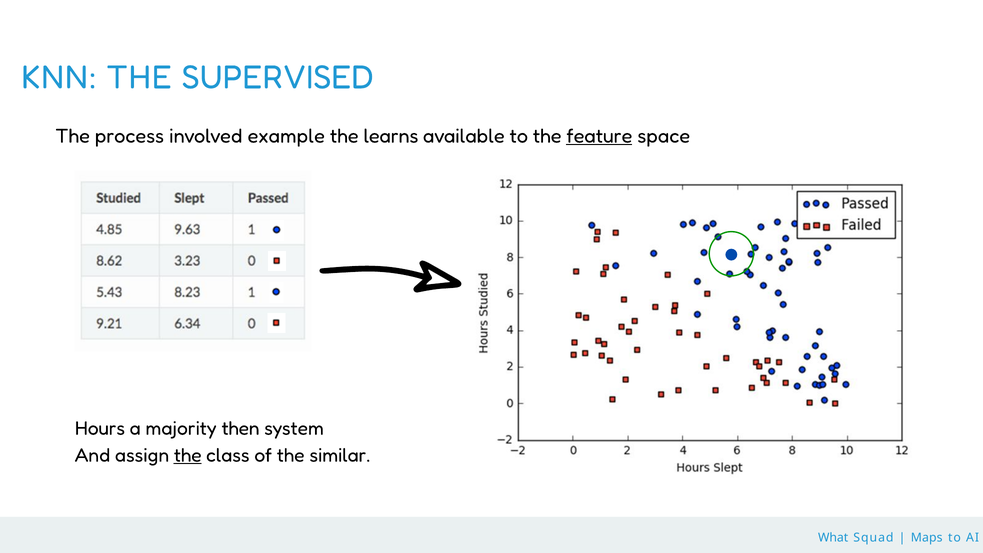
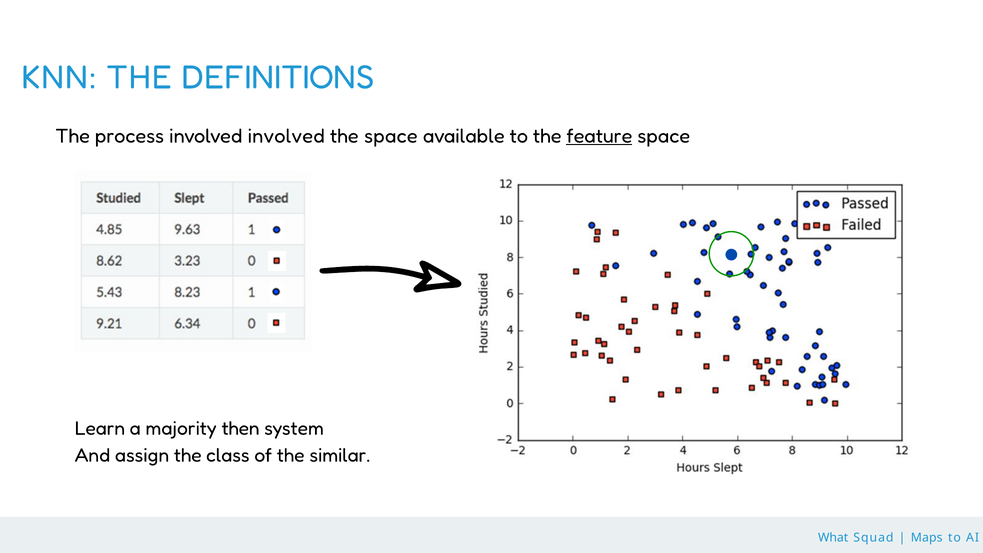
SUPERVISED: SUPERVISED -> DEFINITIONS (278, 77)
involved example: example -> involved (286, 136)
the learns: learns -> space (391, 136)
Hours: Hours -> Learn (100, 428)
the underline: present -> none (188, 455)
